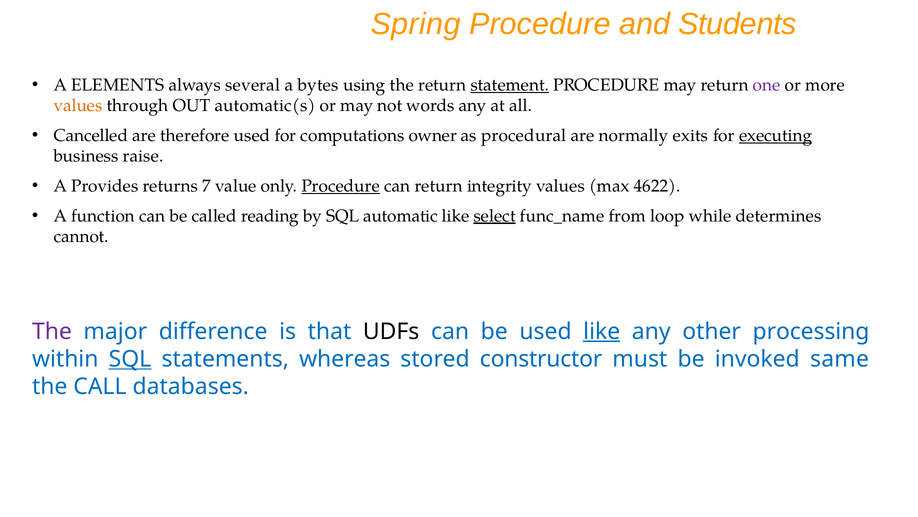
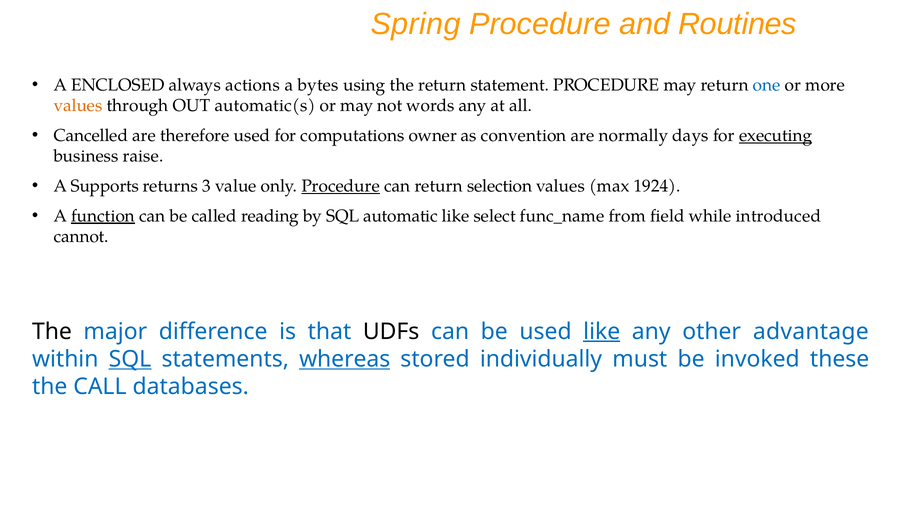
Students: Students -> Routines (737, 24)
ELEMENTS: ELEMENTS -> ENCLOSED (118, 85)
several: several -> actions (253, 85)
statement underline: present -> none (510, 85)
one colour: purple -> blue (767, 85)
procedural: procedural -> convention (524, 135)
exits: exits -> days (691, 135)
Provides: Provides -> Supports (105, 186)
7: 7 -> 3 (207, 186)
integrity: integrity -> selection (500, 186)
4622: 4622 -> 1924 (657, 186)
function underline: none -> present (103, 216)
select underline: present -> none (495, 216)
loop: loop -> field (667, 216)
determines: determines -> introduced (778, 216)
The colour: purple -> black (52, 331)
processing: processing -> advantage (811, 331)
whereas underline: none -> present (345, 359)
constructor: constructor -> individually (541, 359)
same: same -> these (840, 359)
